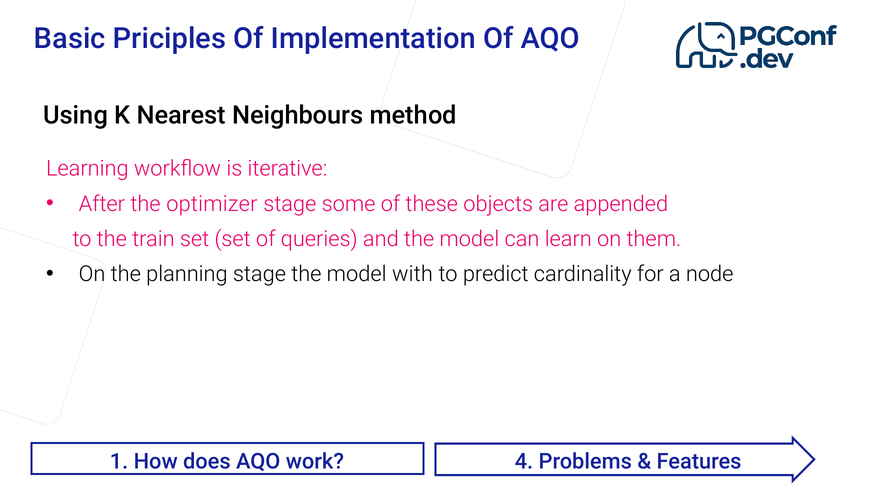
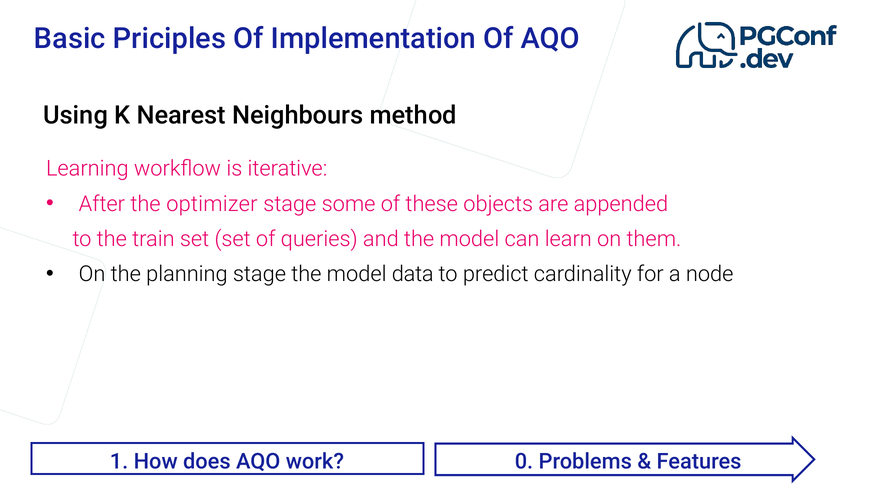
with: with -> data (413, 274)
4: 4 -> 0 (524, 462)
